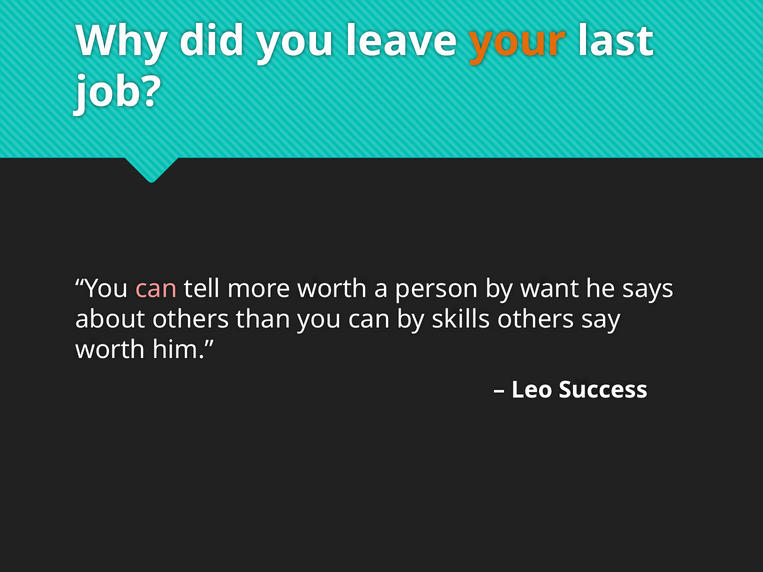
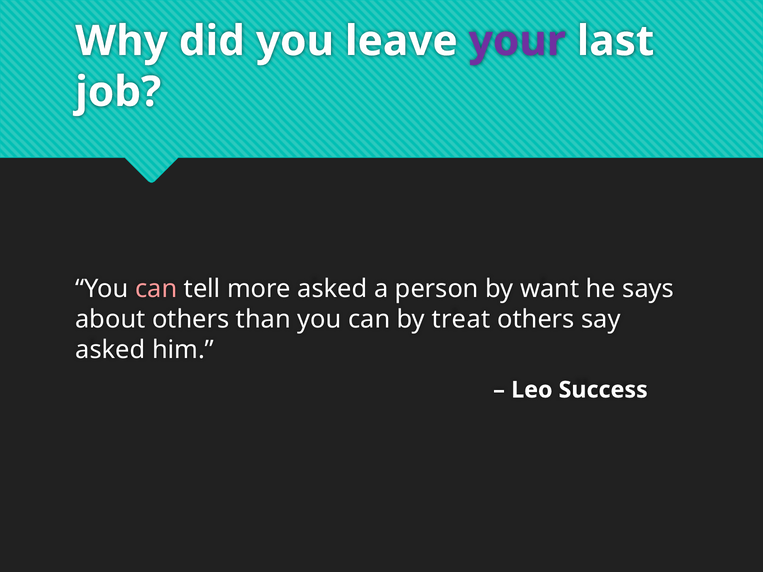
your colour: orange -> purple (517, 41)
more worth: worth -> asked (332, 289)
skills: skills -> treat (461, 319)
worth: worth -> asked (110, 350)
